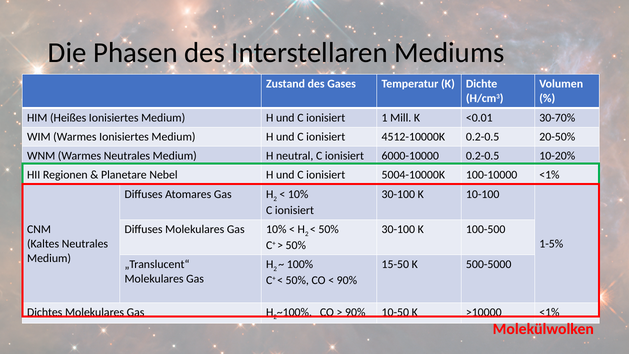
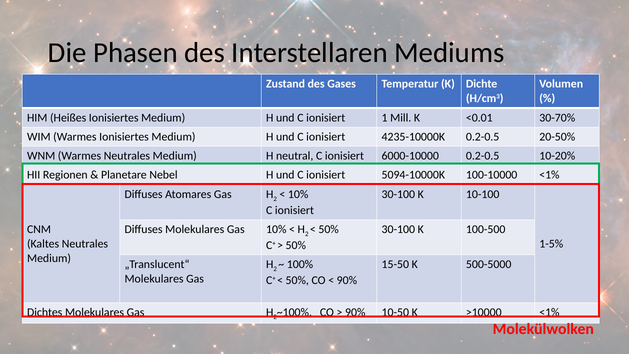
4512-10000K: 4512-10000K -> 4235-10000K (413, 137)
5004-10000K: 5004-10000K -> 5094-10000K (413, 175)
